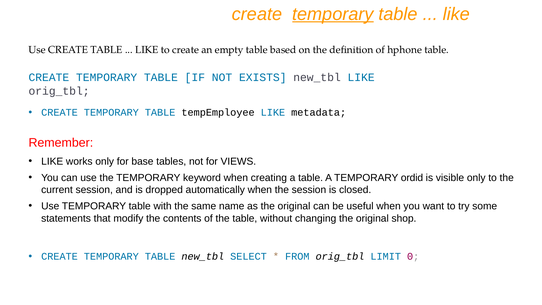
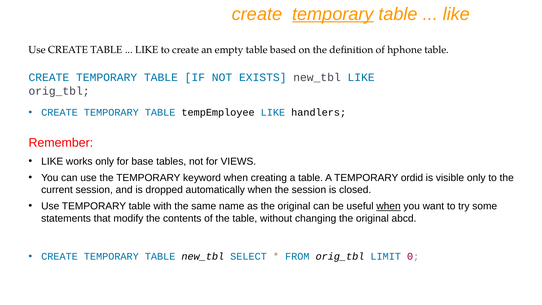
metadata: metadata -> handlers (319, 113)
when underline: none -> present (389, 206)
shop: shop -> abcd (404, 218)
